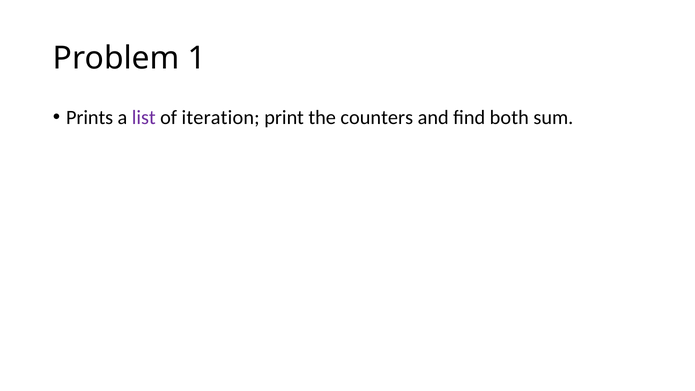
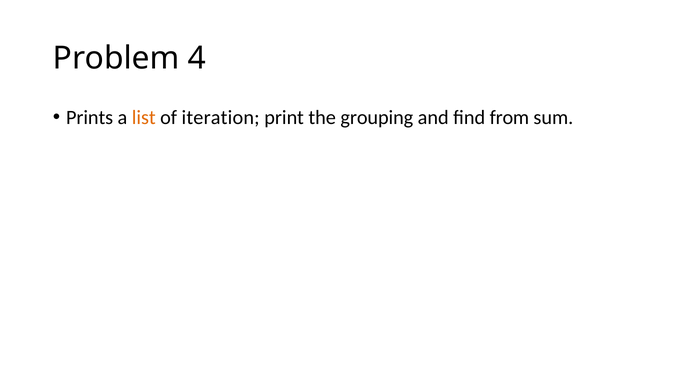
1: 1 -> 4 (197, 58)
list colour: purple -> orange (144, 118)
counters: counters -> grouping (377, 118)
both: both -> from (509, 118)
